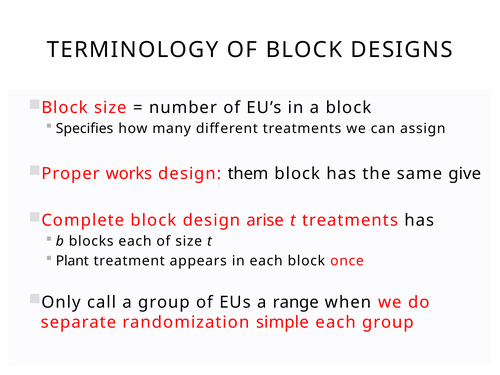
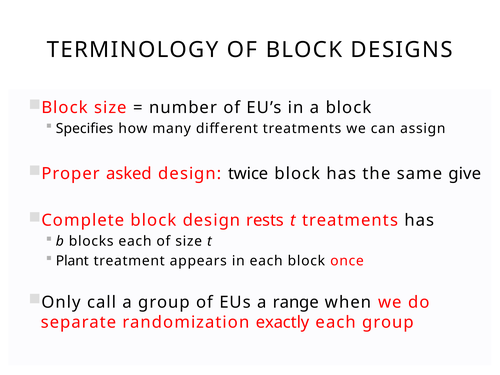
works: works -> asked (129, 174)
them: them -> twice (248, 174)
arise: arise -> rests (265, 220)
simple: simple -> exactly (283, 322)
